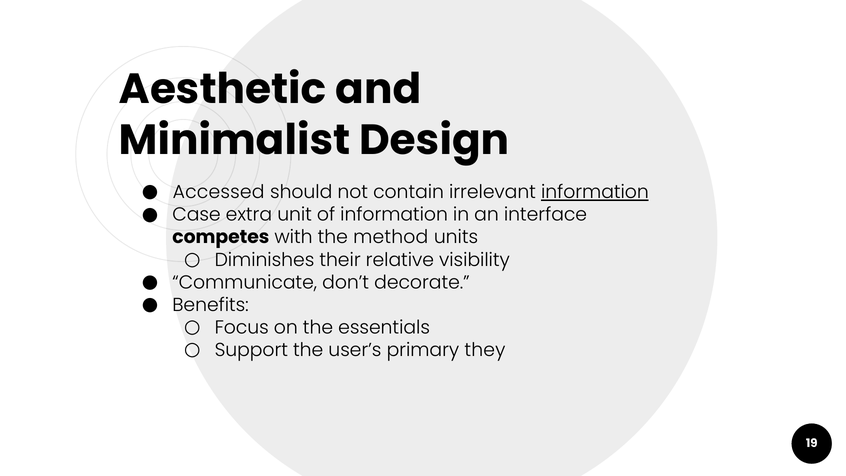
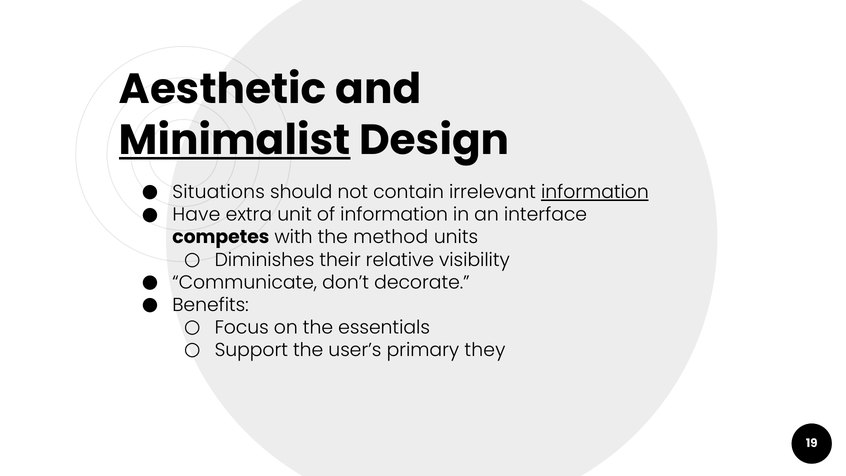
Minimalist underline: none -> present (235, 140)
Accessed: Accessed -> Situations (219, 192)
Case: Case -> Have (196, 215)
